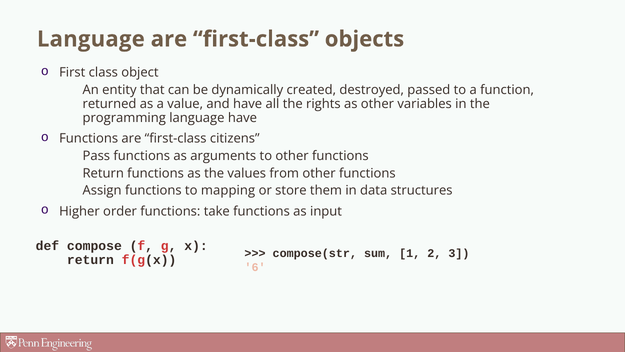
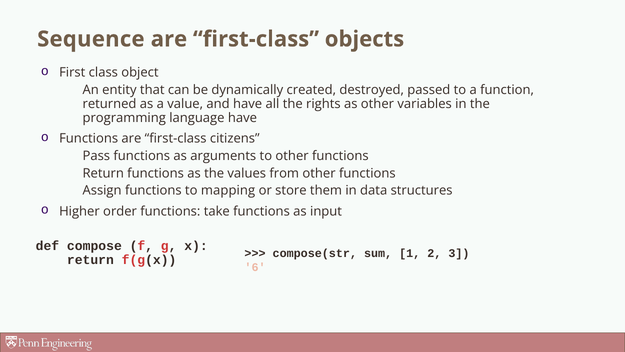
Language: Language -> Sequence (91, 39)
